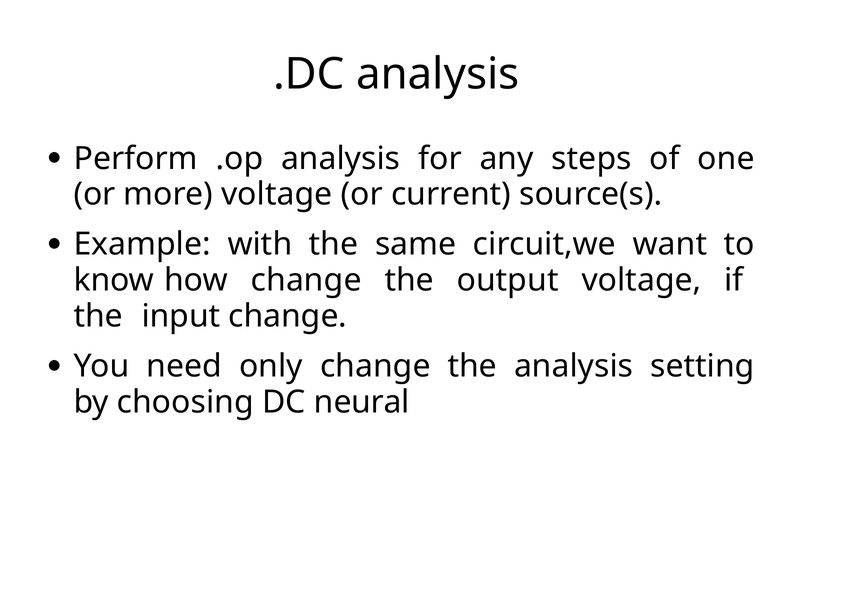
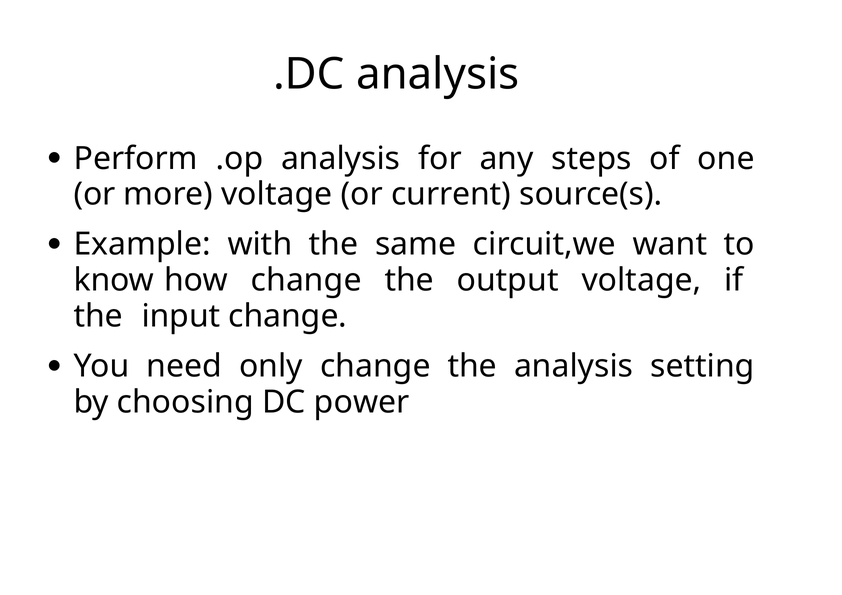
neural: neural -> power (362, 402)
